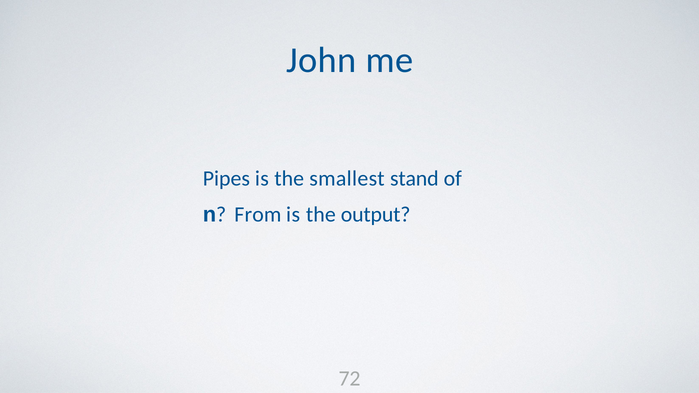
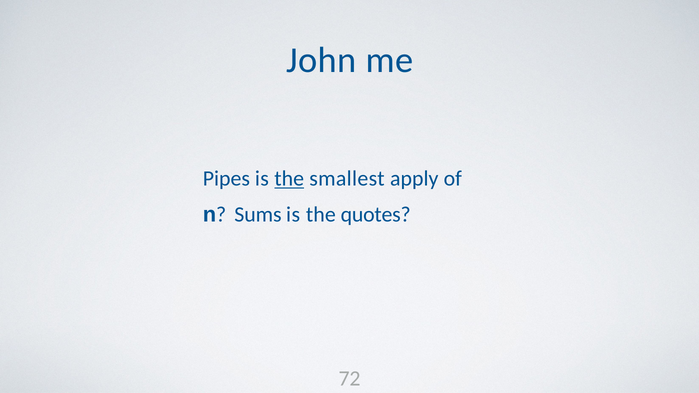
the underline: none -> present (289, 179)
stand: stand -> apply (414, 179)
From: From -> Sums (258, 215)
output: output -> quotes (376, 215)
